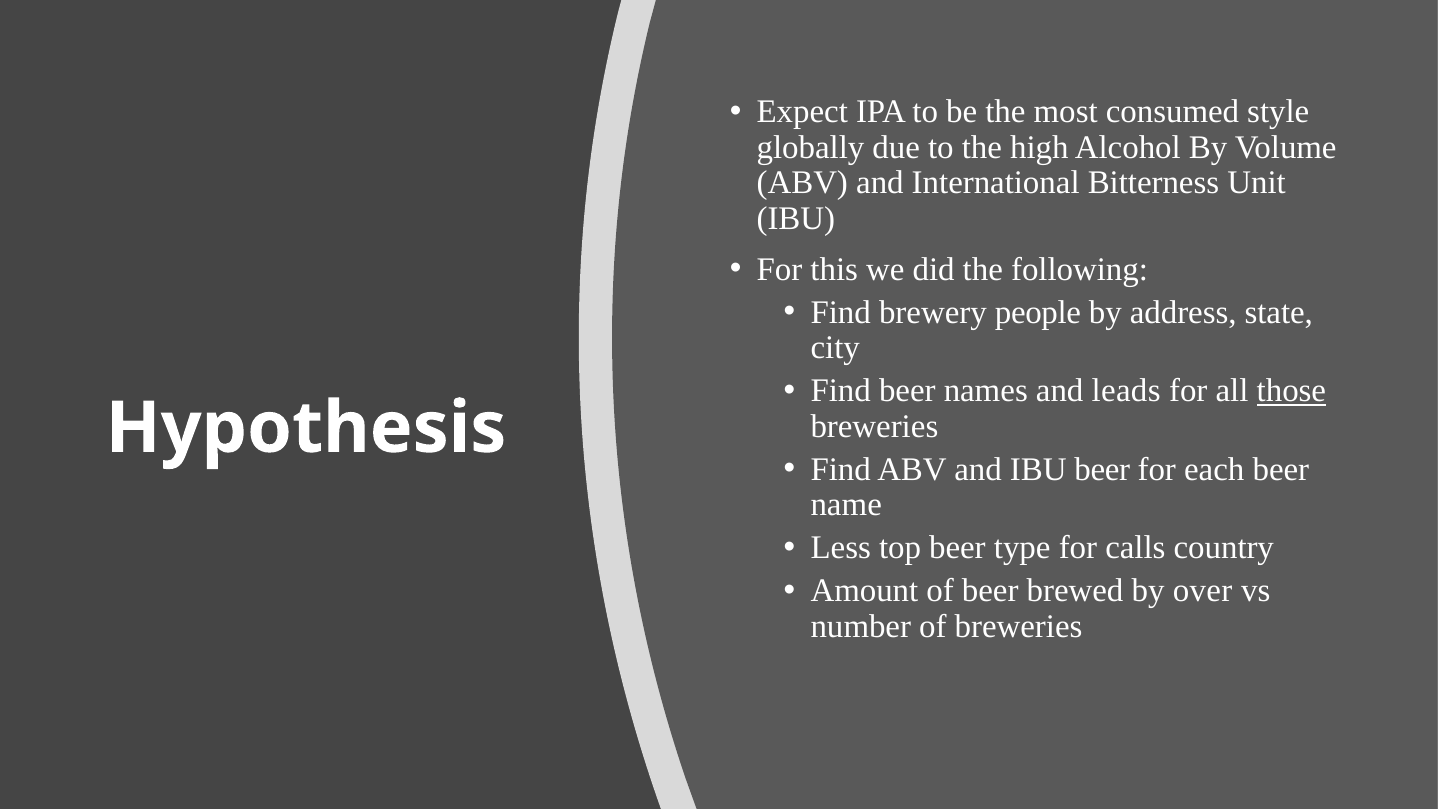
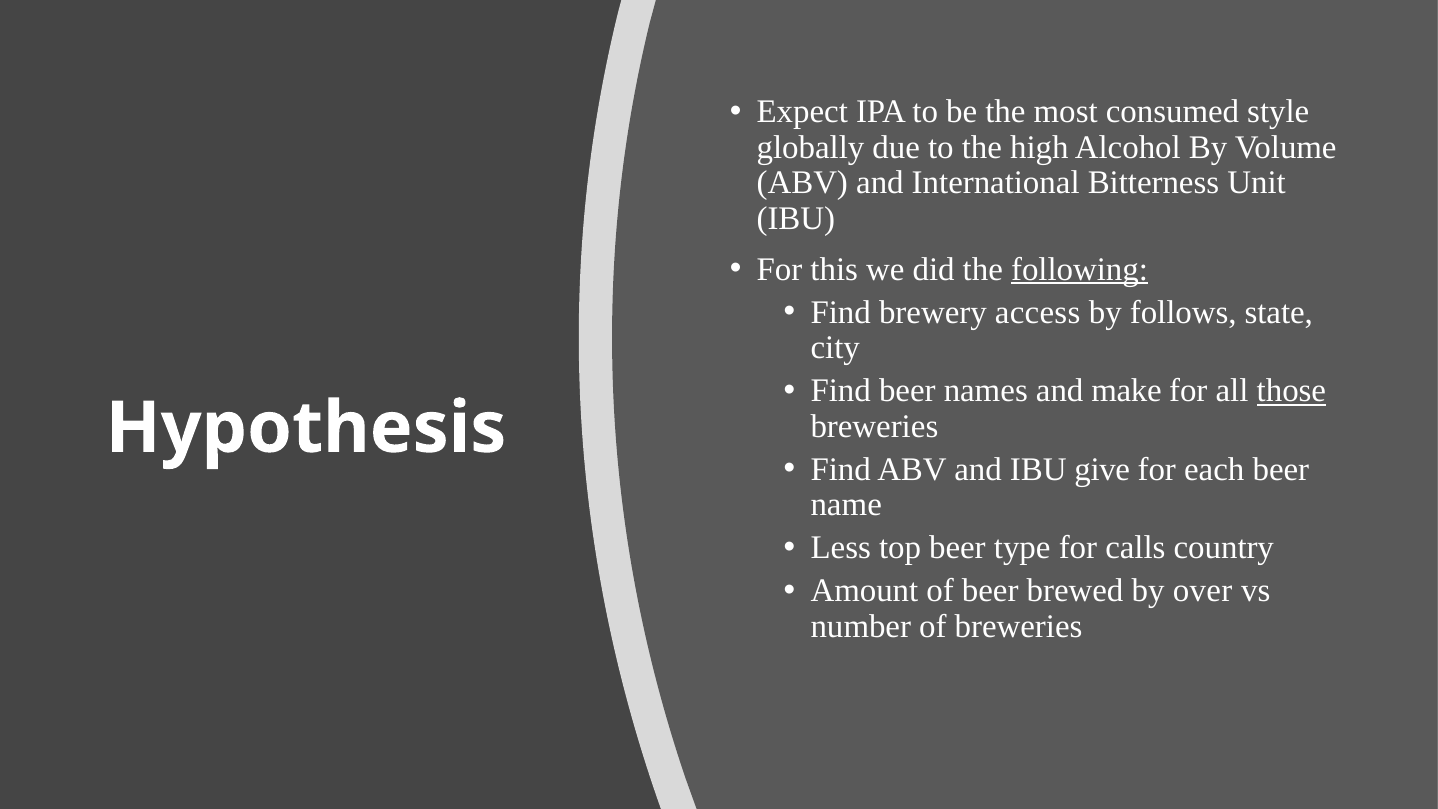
following underline: none -> present (1080, 269)
people: people -> access (1038, 312)
address: address -> follows (1183, 312)
leads: leads -> make (1126, 391)
IBU beer: beer -> give (1102, 469)
